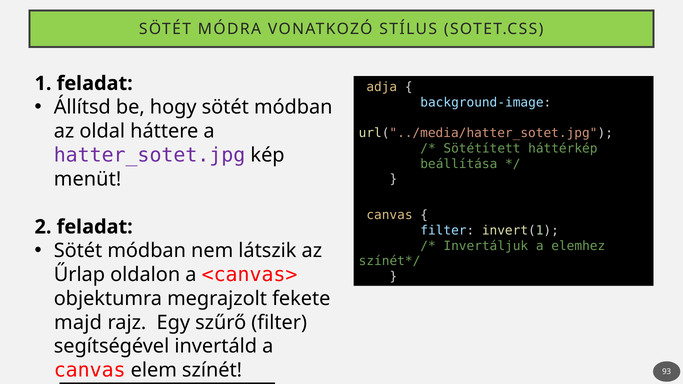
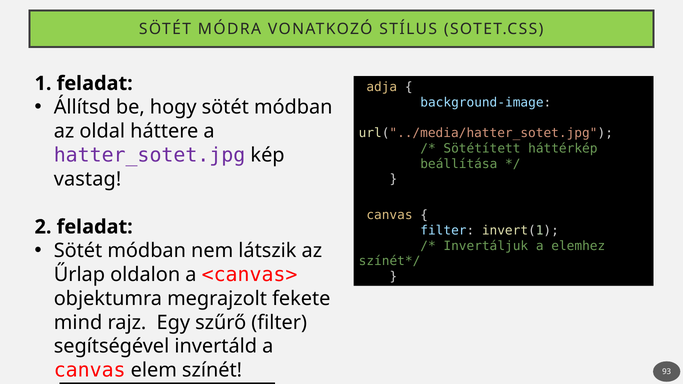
menüt: menüt -> vastag (88, 179)
majd: majd -> mind (78, 323)
